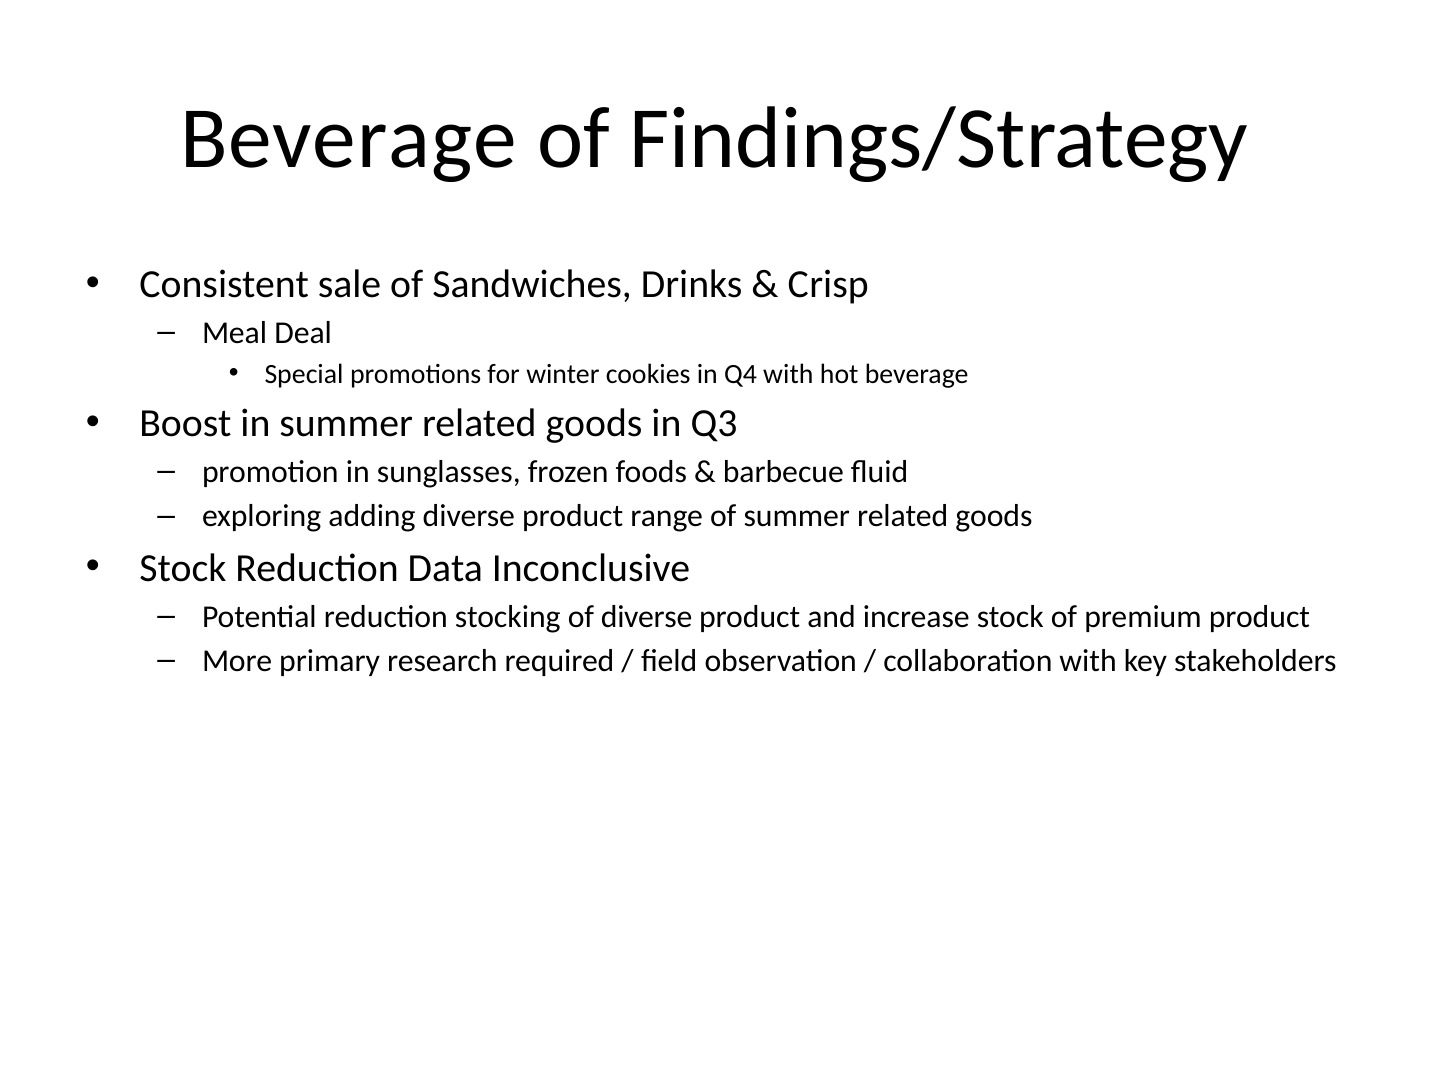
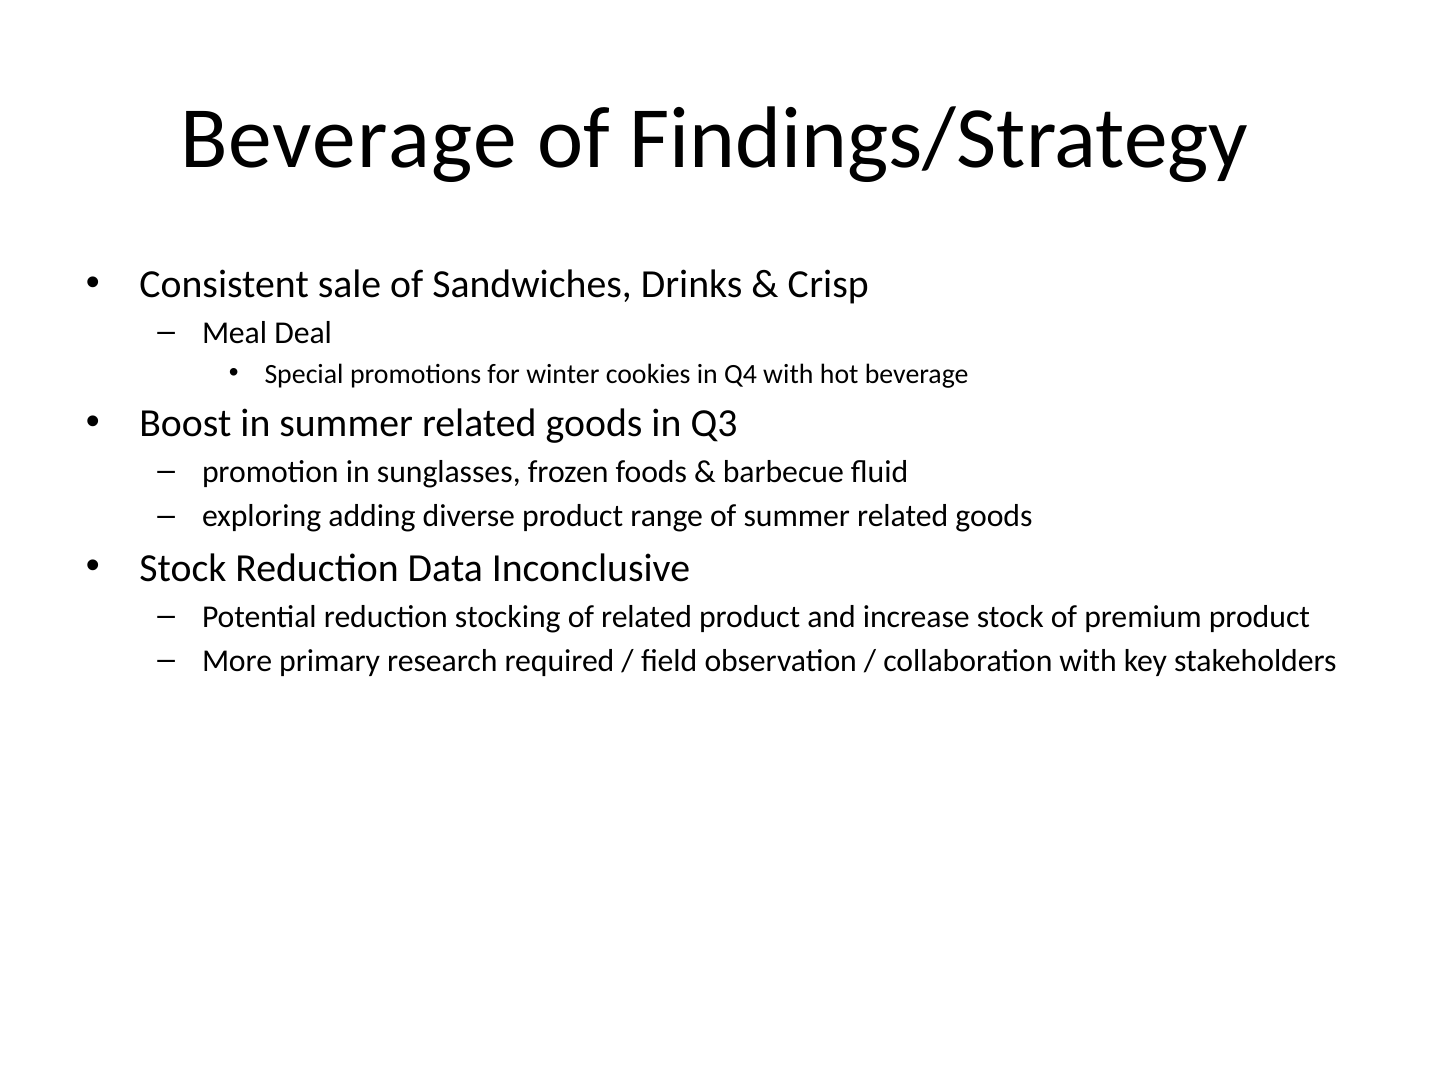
of diverse: diverse -> related (647, 616)
